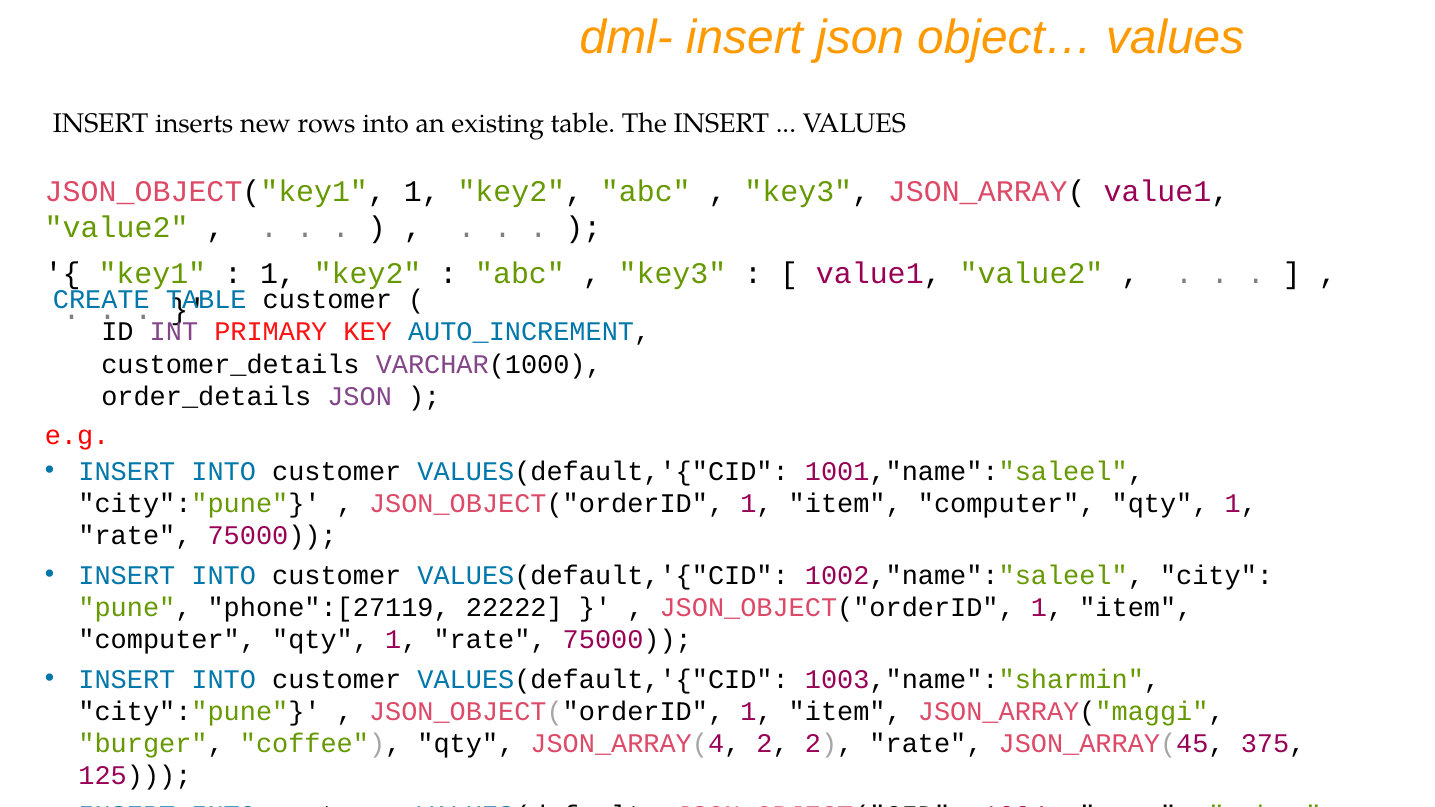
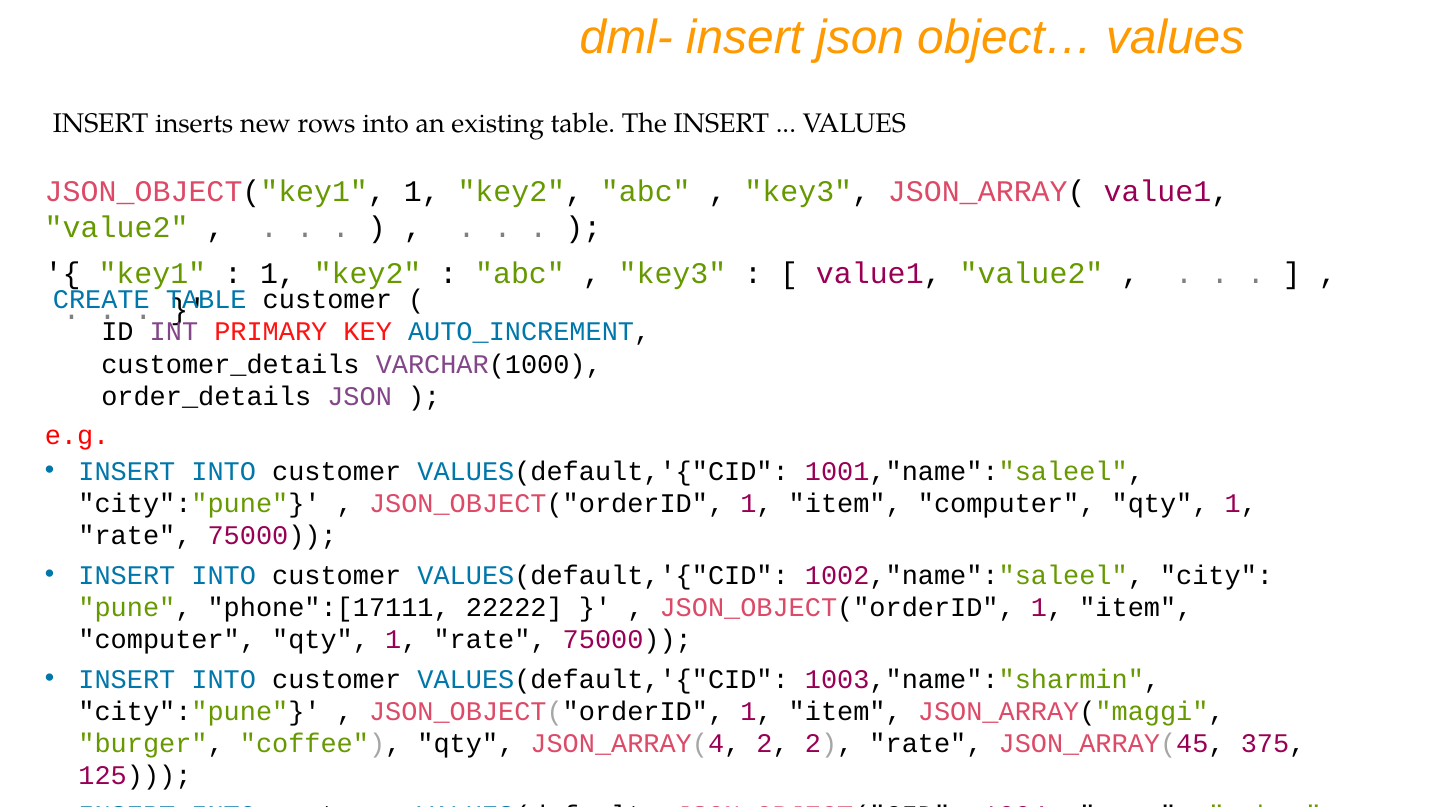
phone":[27119: phone":[27119 -> phone":[17111 (329, 608)
